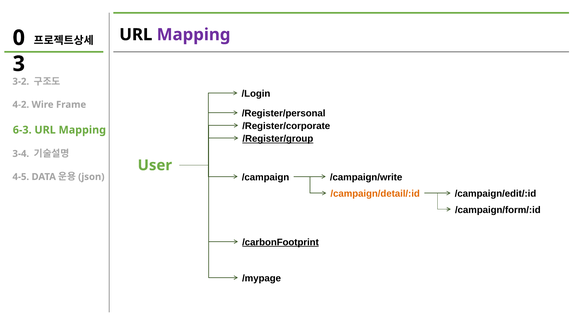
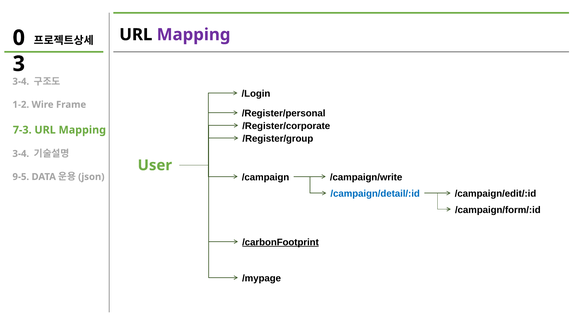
3-2: 3-2 -> 3-4 (21, 81)
4-2: 4-2 -> 1-2 (21, 104)
6-3: 6-3 -> 7-3 (22, 130)
/Register/group underline: present -> none (278, 139)
4-5: 4-5 -> 9-5 (21, 177)
/campaign/detail/:id colour: orange -> blue (375, 194)
